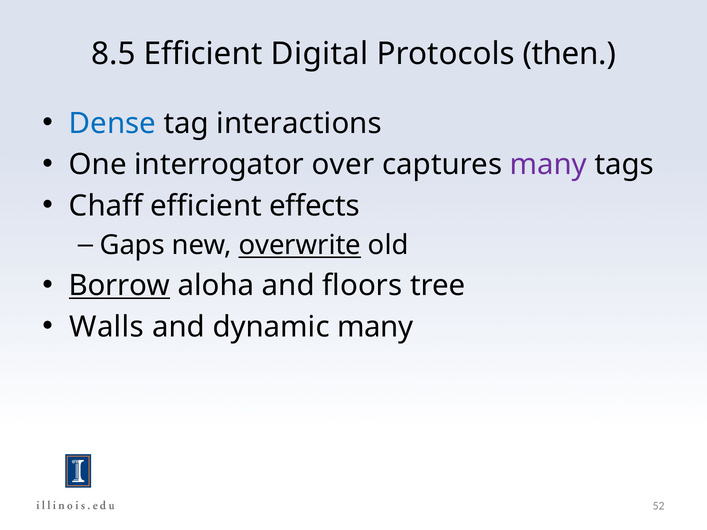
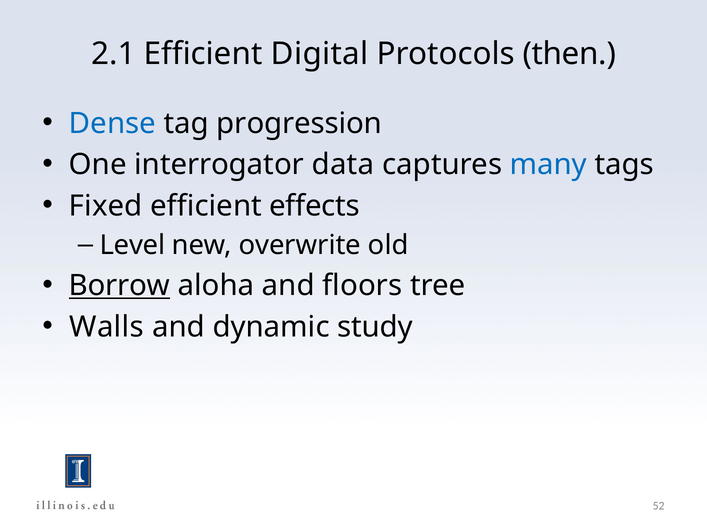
8.5: 8.5 -> 2.1 (113, 54)
interactions: interactions -> progression (299, 123)
over: over -> data (343, 165)
many colour: purple -> blue (548, 165)
Chaff: Chaff -> Fixed (106, 206)
Gaps: Gaps -> Level (132, 245)
overwrite underline: present -> none (300, 245)
dynamic many: many -> study (375, 327)
